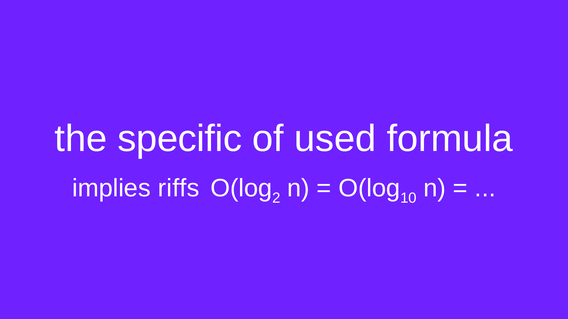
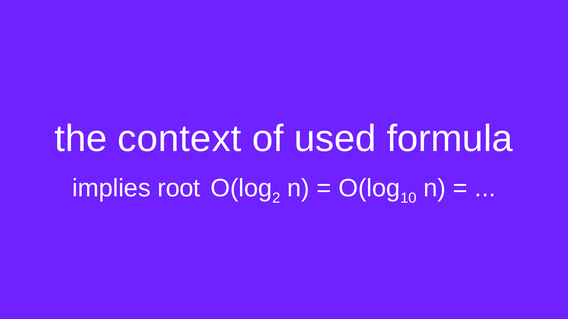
specific: specific -> context (180, 139)
riffs: riffs -> root (179, 188)
